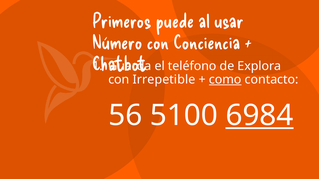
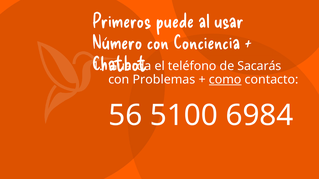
Explora: Explora -> Sacarás (259, 66)
Irrepetible: Irrepetible -> Problemas (164, 80)
6984 underline: present -> none (259, 116)
